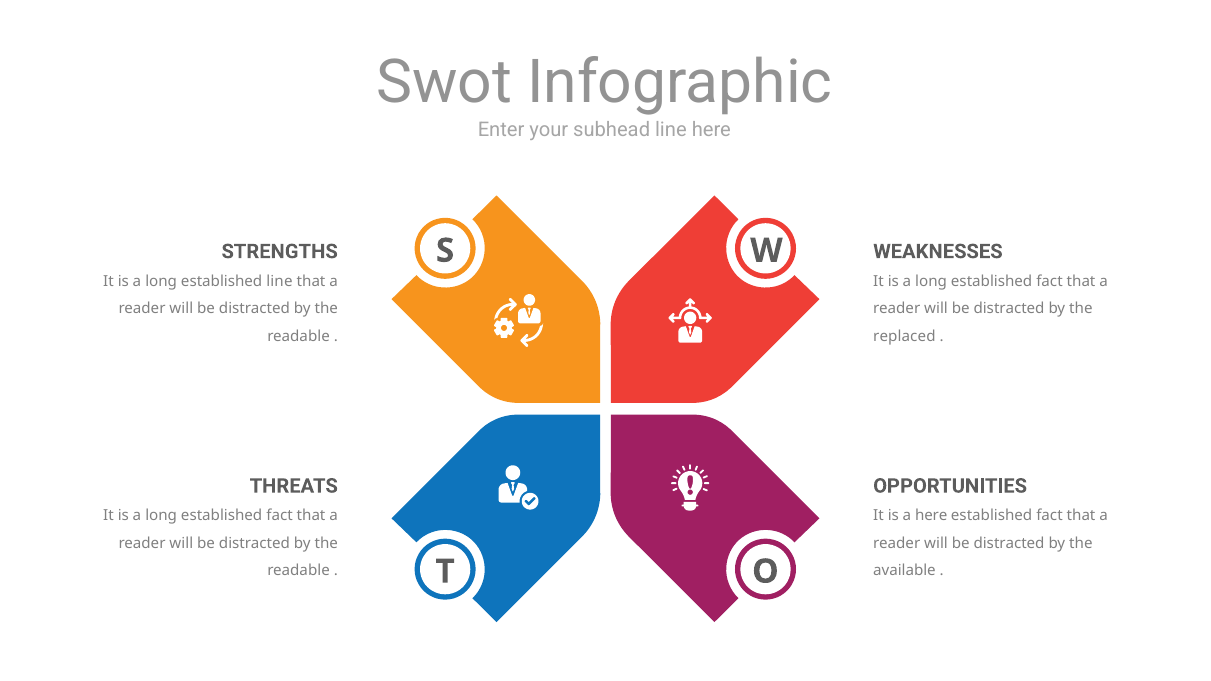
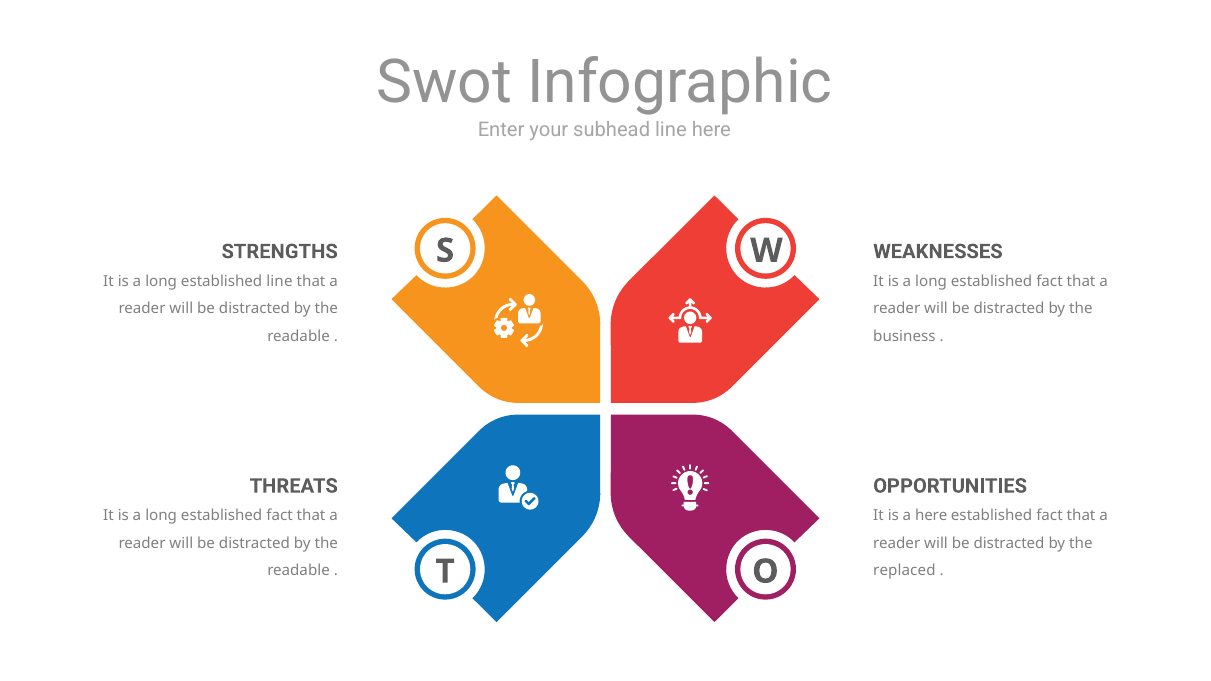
replaced: replaced -> business (904, 336)
available: available -> replaced (904, 571)
